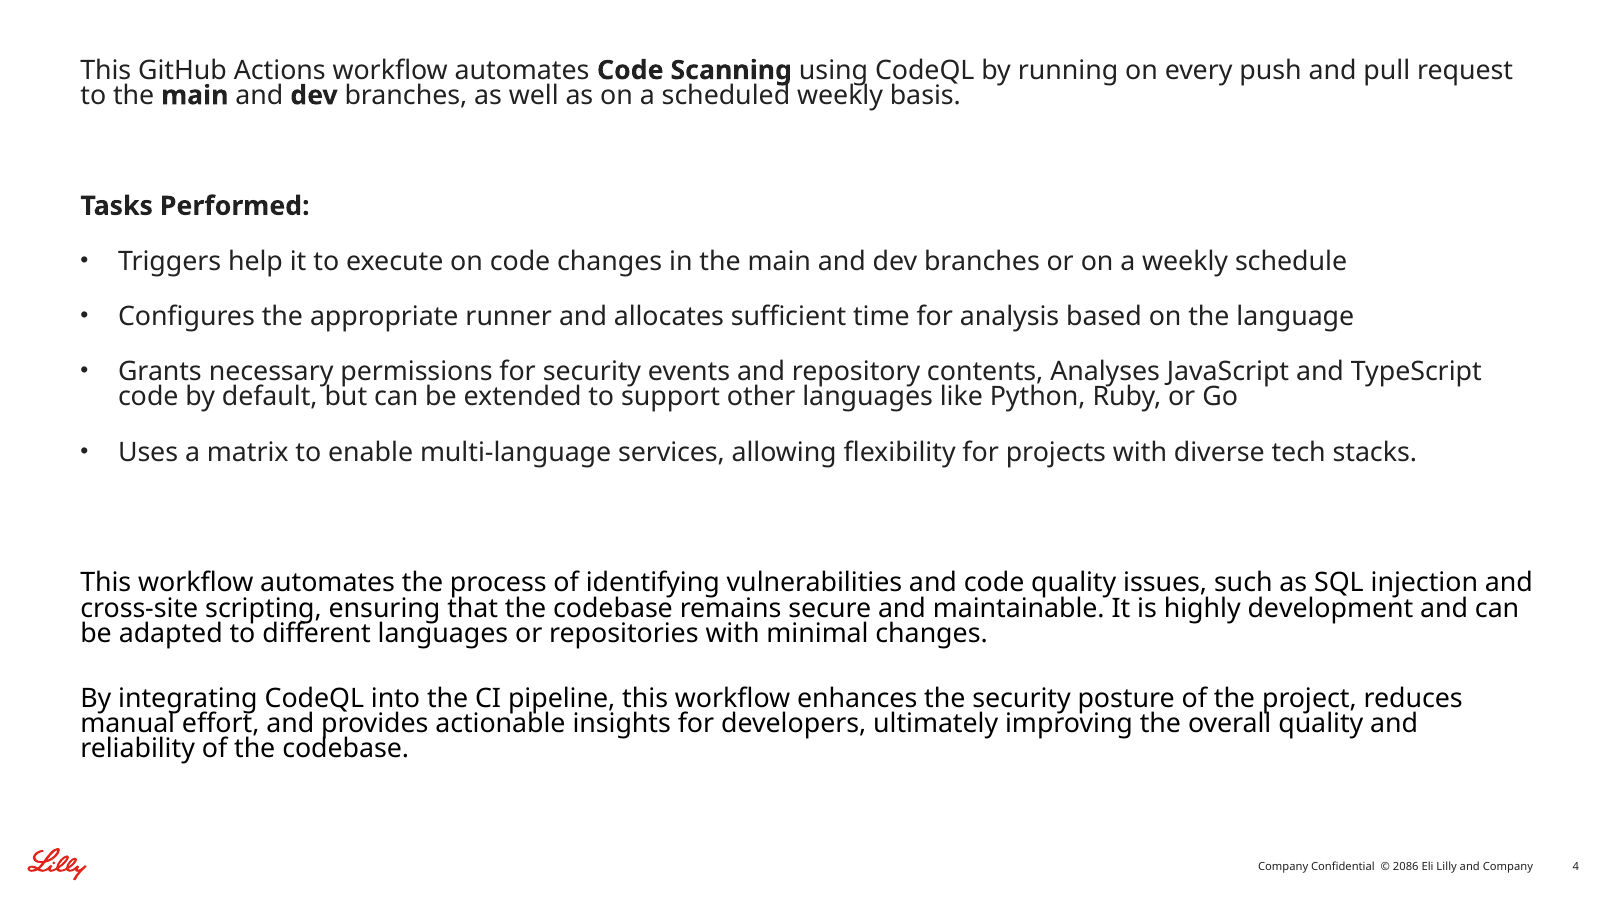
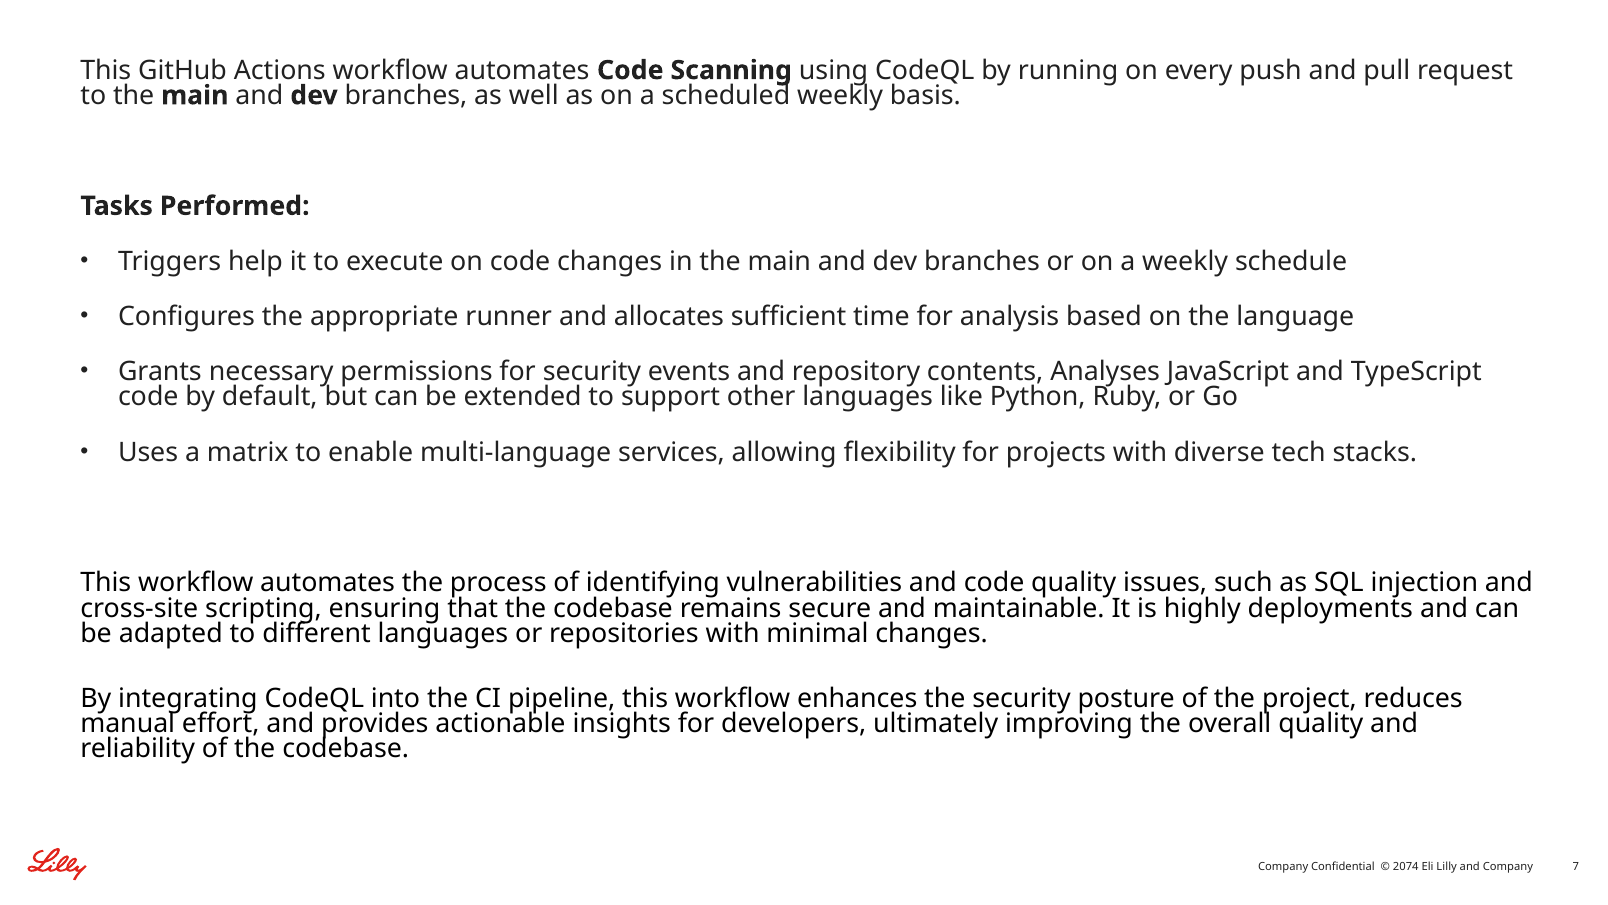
development: development -> deployments (1330, 608)
2086: 2086 -> 2074 (1406, 867)
4: 4 -> 7 (1576, 867)
